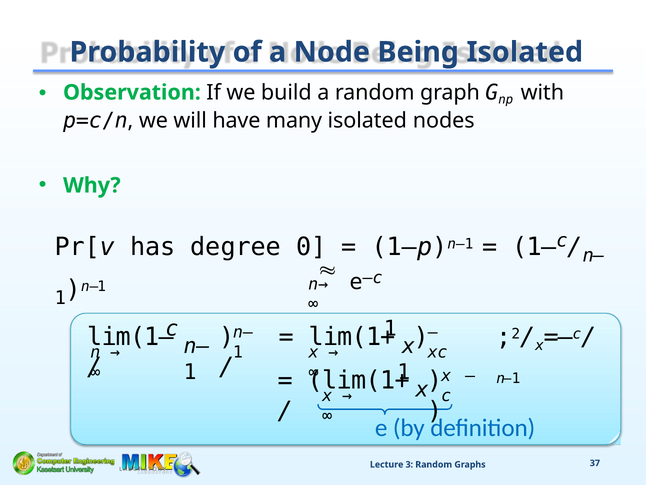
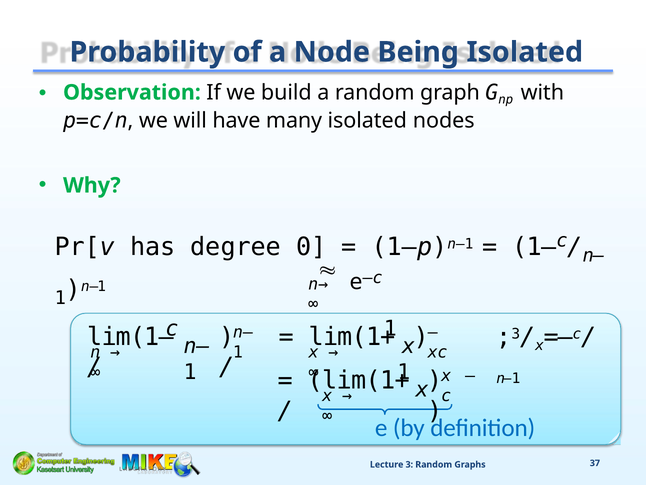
2: 2 -> 3 (516, 334)
